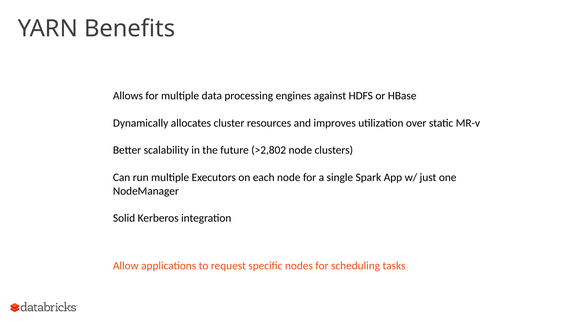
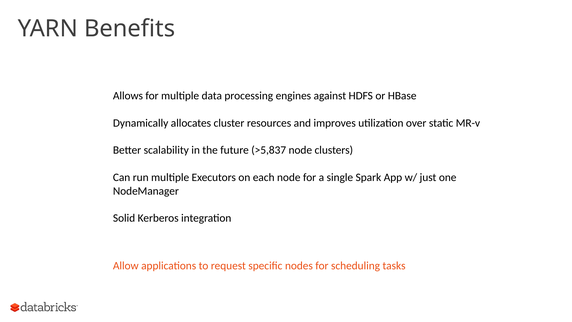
>2,802: >2,802 -> >5,837 (269, 150)
